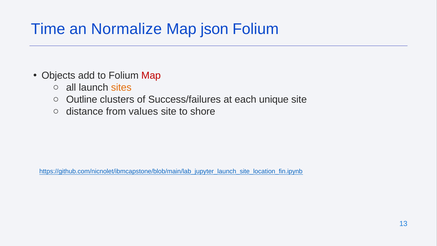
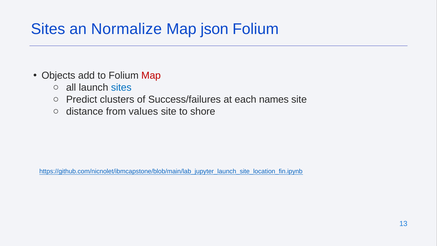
Time: Time -> Sites (48, 29)
sites colour: orange -> blue (121, 88)
Outline: Outline -> Predict (82, 100)
unique: unique -> names (274, 100)
